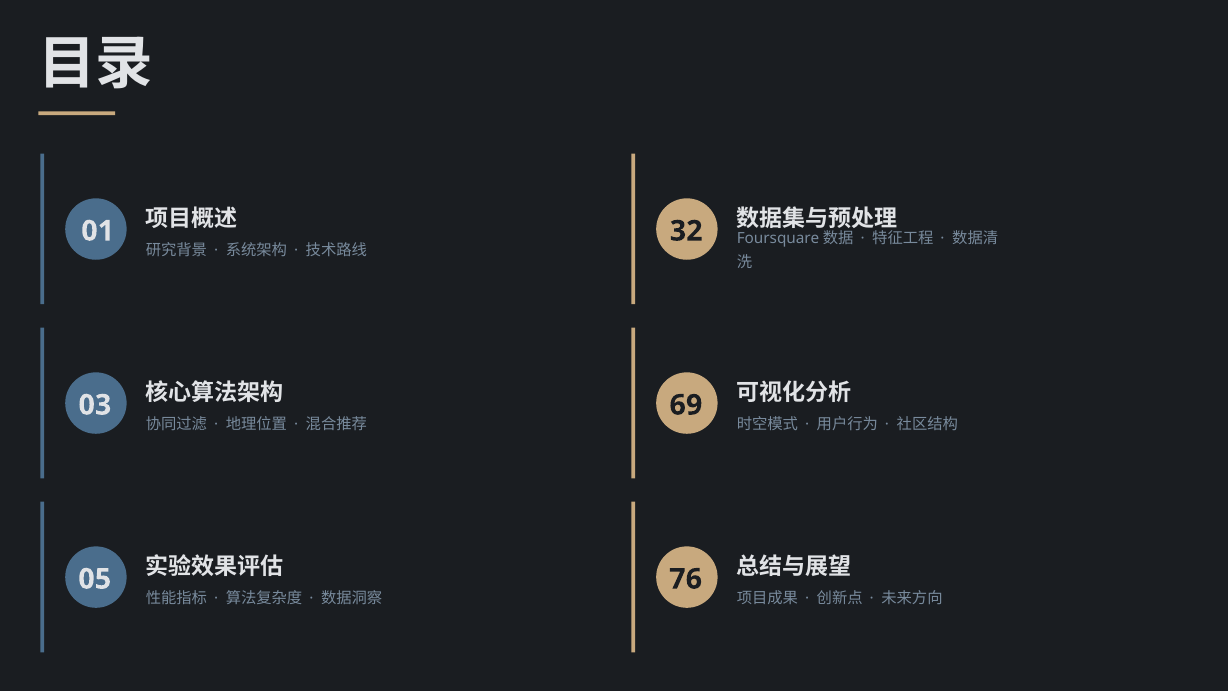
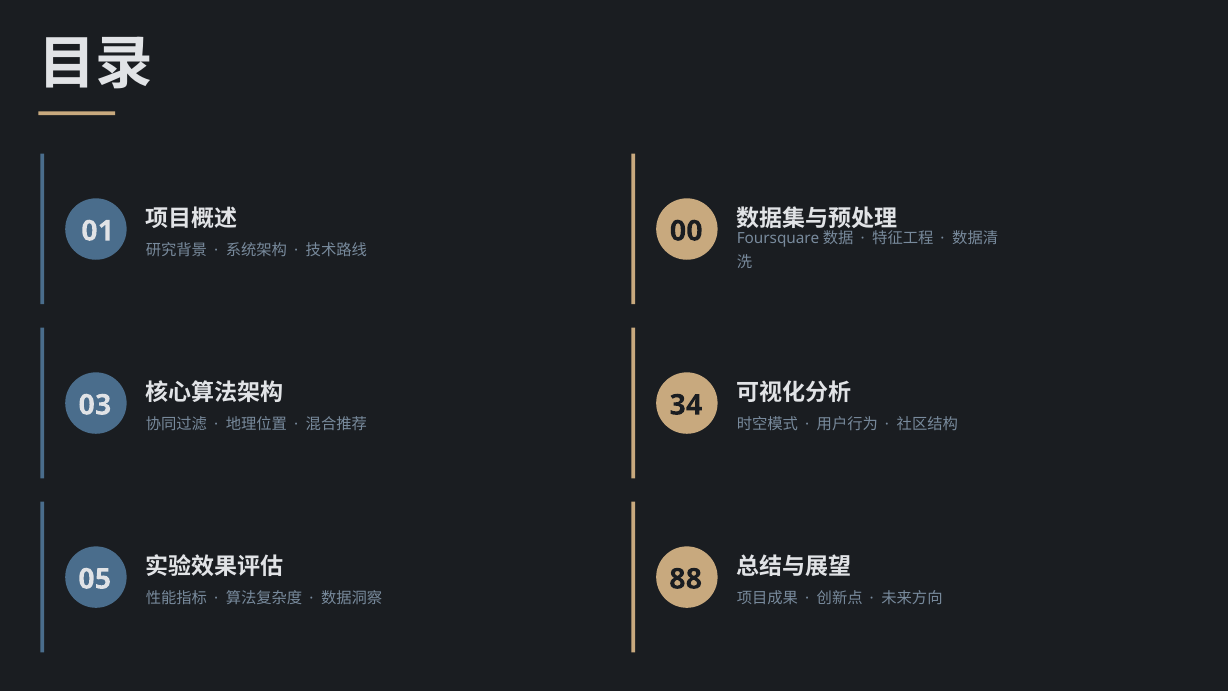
32: 32 -> 00 (686, 231)
69: 69 -> 34 (686, 405)
76: 76 -> 88 (686, 579)
